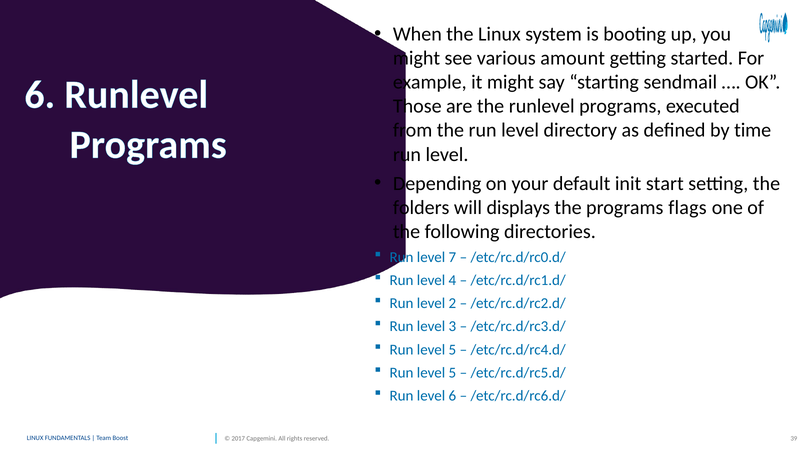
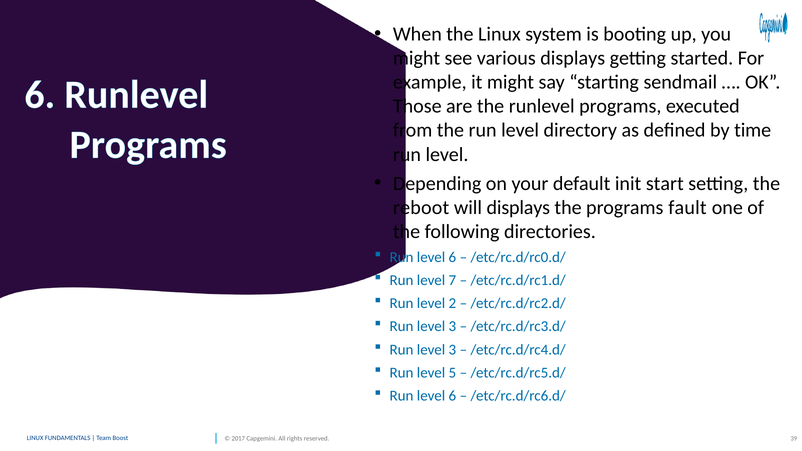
various amount: amount -> displays (573, 58)
folders: folders -> reboot (421, 208)
flags: flags -> fault (687, 208)
7: 7 -> 6 (452, 257)
4: 4 -> 7 (452, 280)
5: 5 -> 3 (452, 350)
